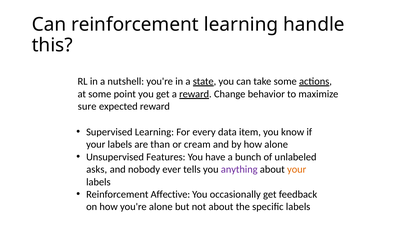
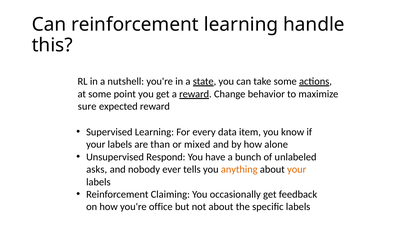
cream: cream -> mixed (197, 144)
Features: Features -> Respond (166, 157)
anything colour: purple -> orange (239, 169)
Affective: Affective -> Claiming (170, 194)
you're alone: alone -> office (161, 207)
